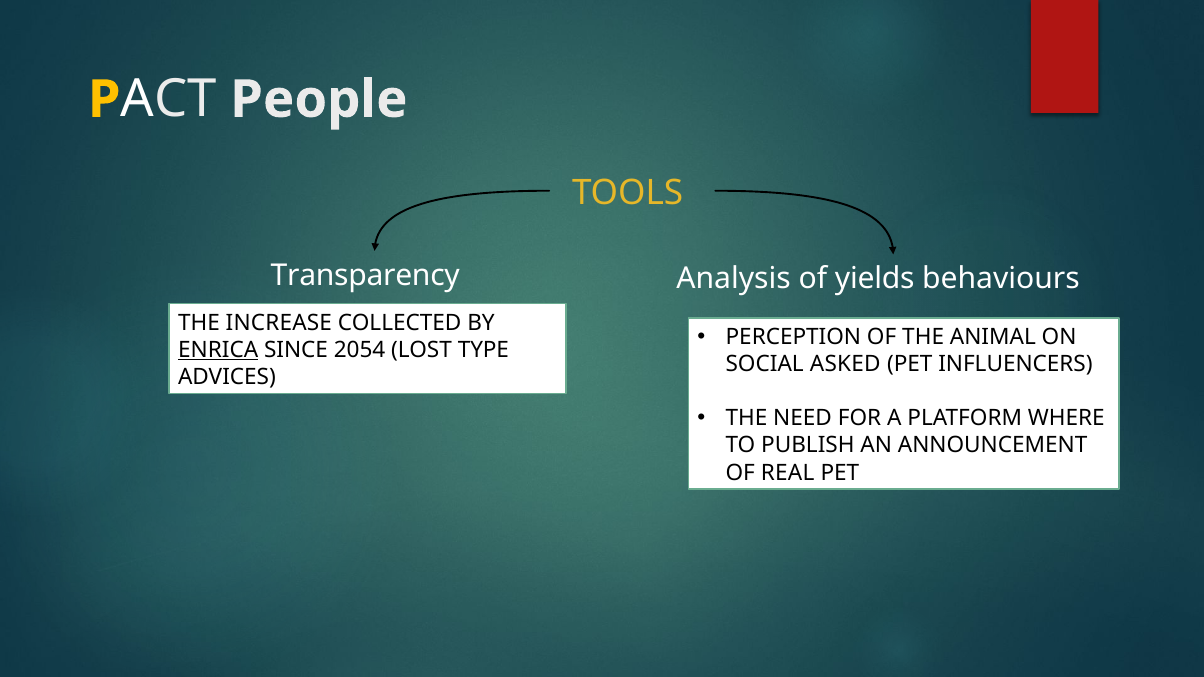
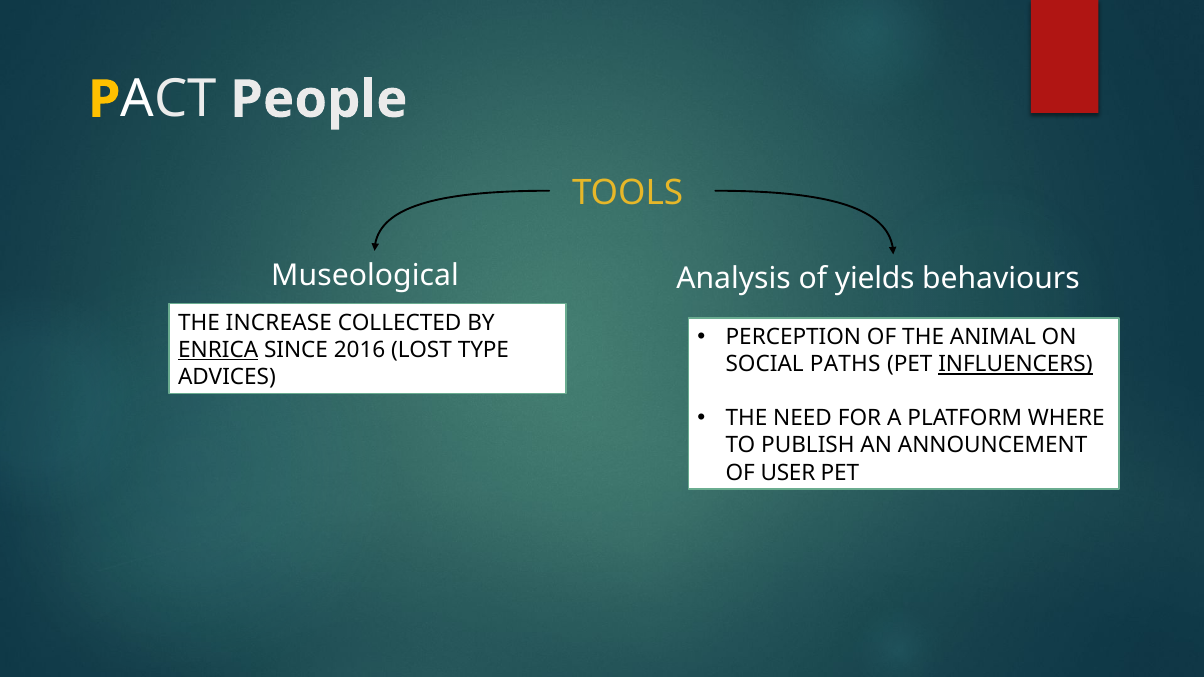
Transparency: Transparency -> Museological (365, 276)
2054: 2054 -> 2016 (360, 350)
ASKED: ASKED -> PATHS (845, 364)
INFLUENCERS underline: none -> present (1015, 364)
REAL: REAL -> USER (788, 473)
